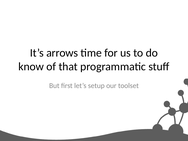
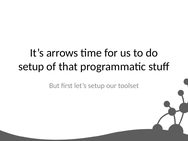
know: know -> setup (31, 67)
